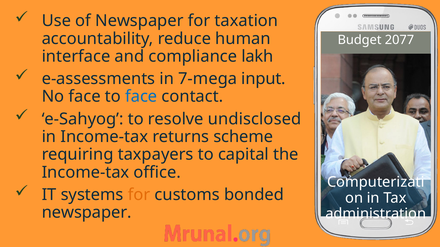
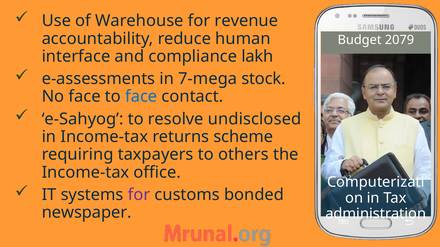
of Newspaper: Newspaper -> Warehouse (139, 21)
taxation: taxation -> revenue (246, 21)
2077: 2077 -> 2079 (399, 40)
input: input -> stock (263, 79)
capital: capital -> others (243, 155)
for colour: orange -> purple (139, 195)
